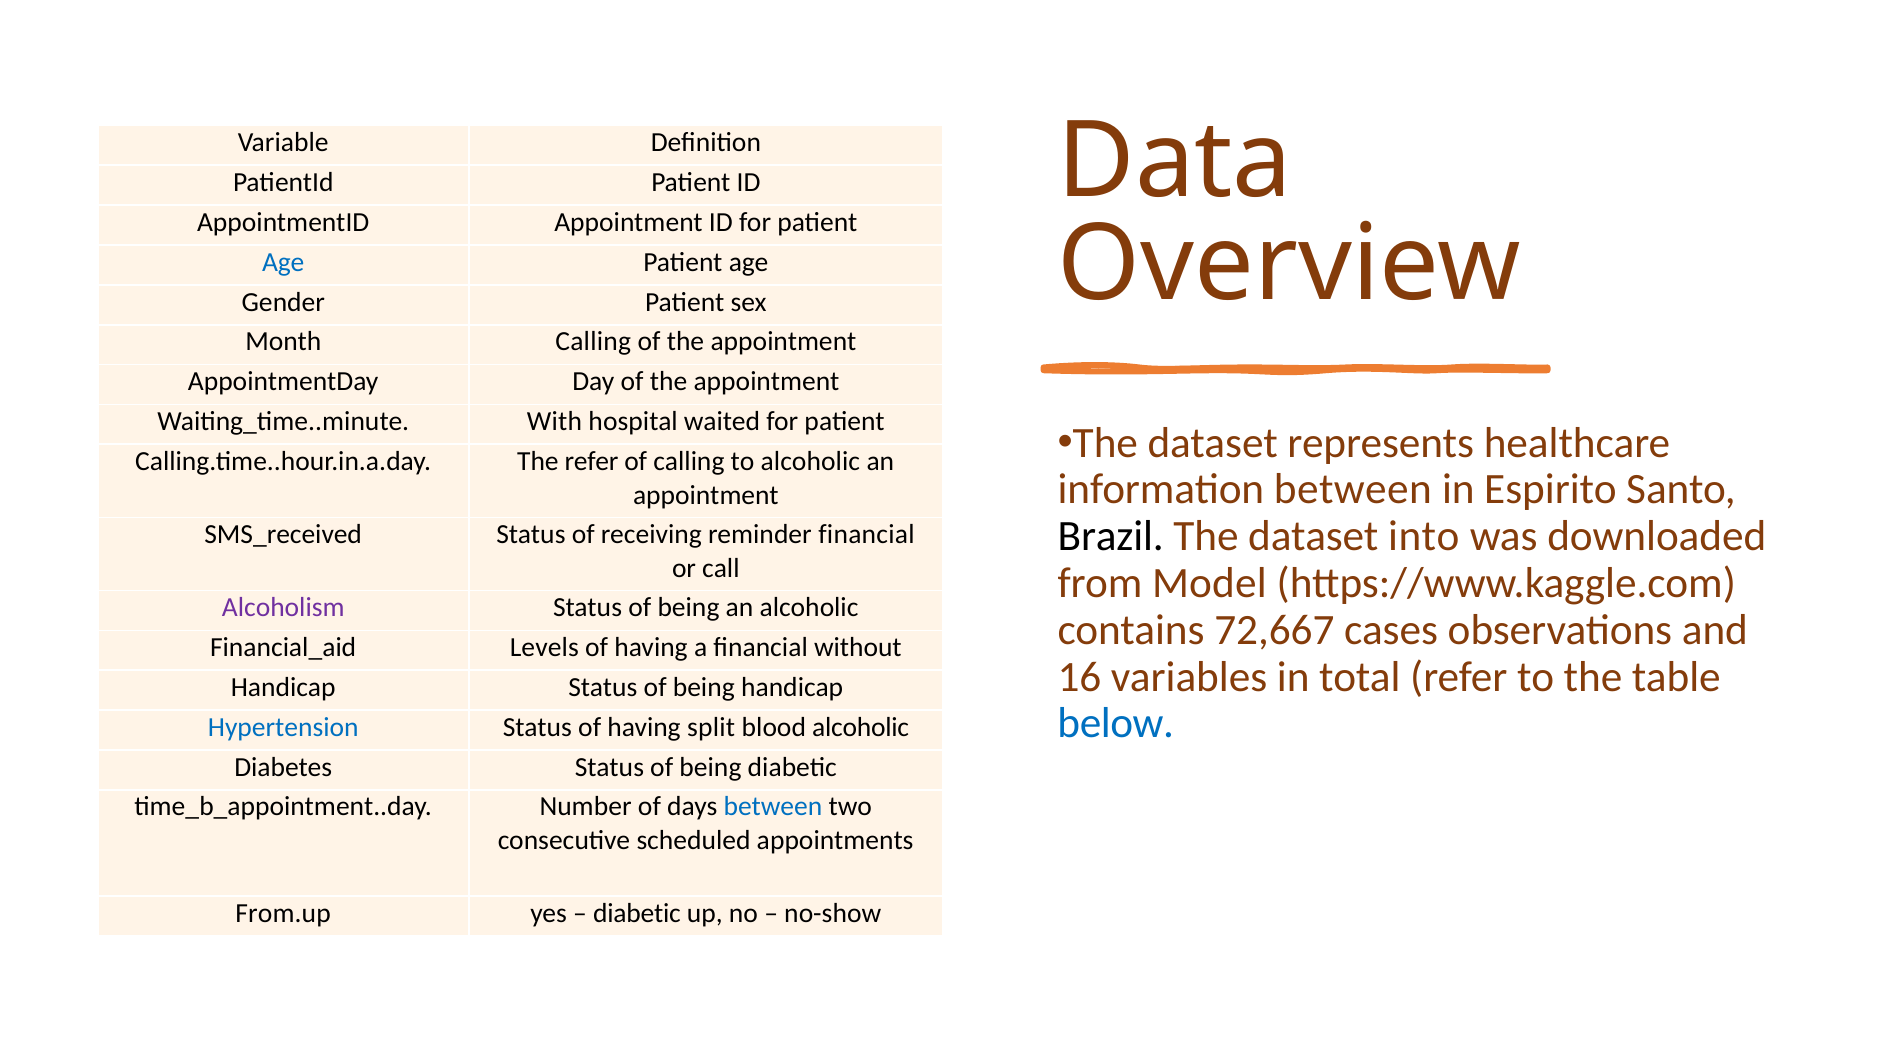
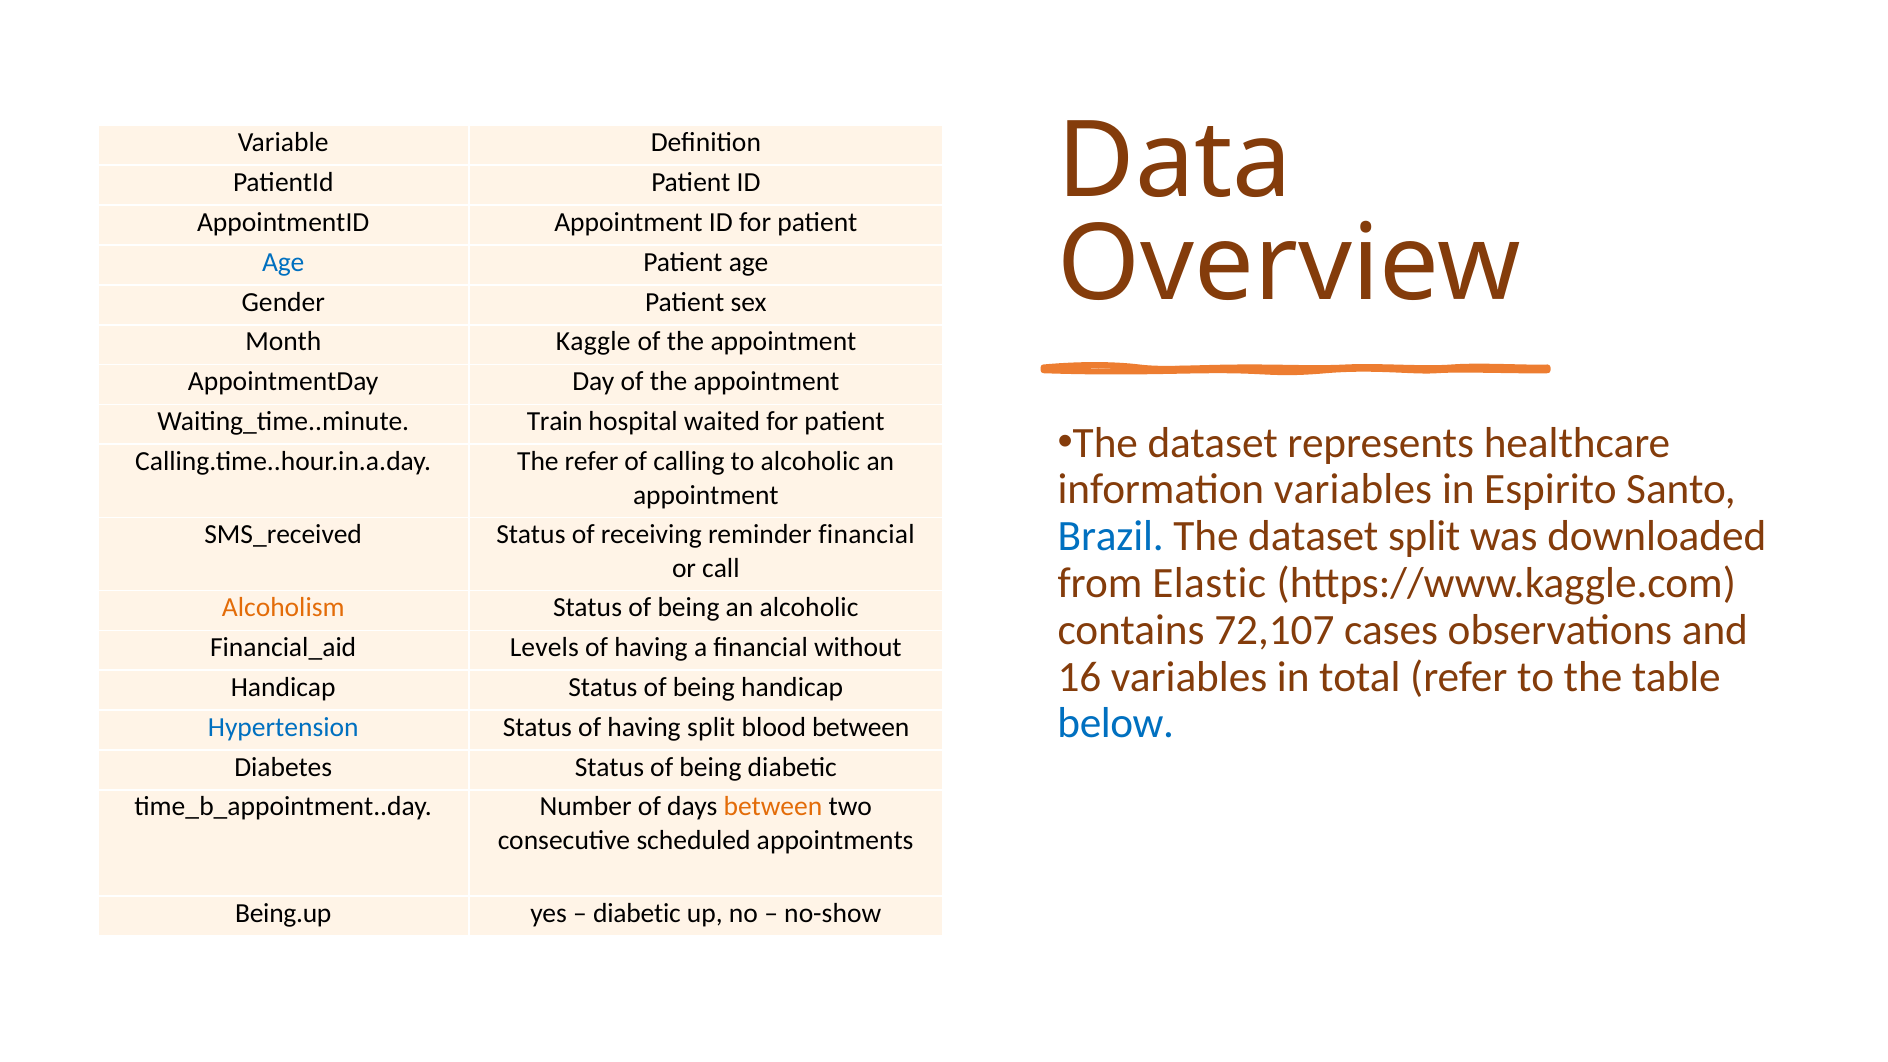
Month Calling: Calling -> Kaggle (593, 342)
With: With -> Train (555, 422)
information between: between -> variables (1353, 489)
Brazil colour: black -> blue (1111, 536)
dataset into: into -> split (1424, 536)
Model: Model -> Elastic (1209, 583)
Alcoholism colour: purple -> orange (283, 608)
72,667: 72,667 -> 72,107 (1274, 630)
blood alcoholic: alcoholic -> between (861, 727)
between colour: blue -> orange (773, 807)
From.up: From.up -> Being.up (283, 913)
